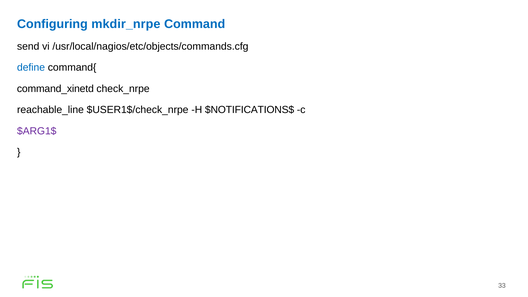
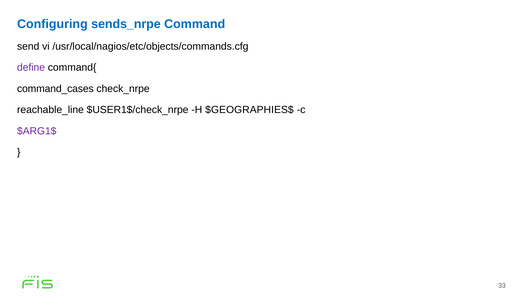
mkdir_nrpe: mkdir_nrpe -> sends_nrpe (126, 24)
define colour: blue -> purple (31, 68)
command_xinetd: command_xinetd -> command_cases (55, 89)
$NOTIFICATIONS$: $NOTIFICATIONS$ -> $GEOGRAPHIES$ (249, 110)
